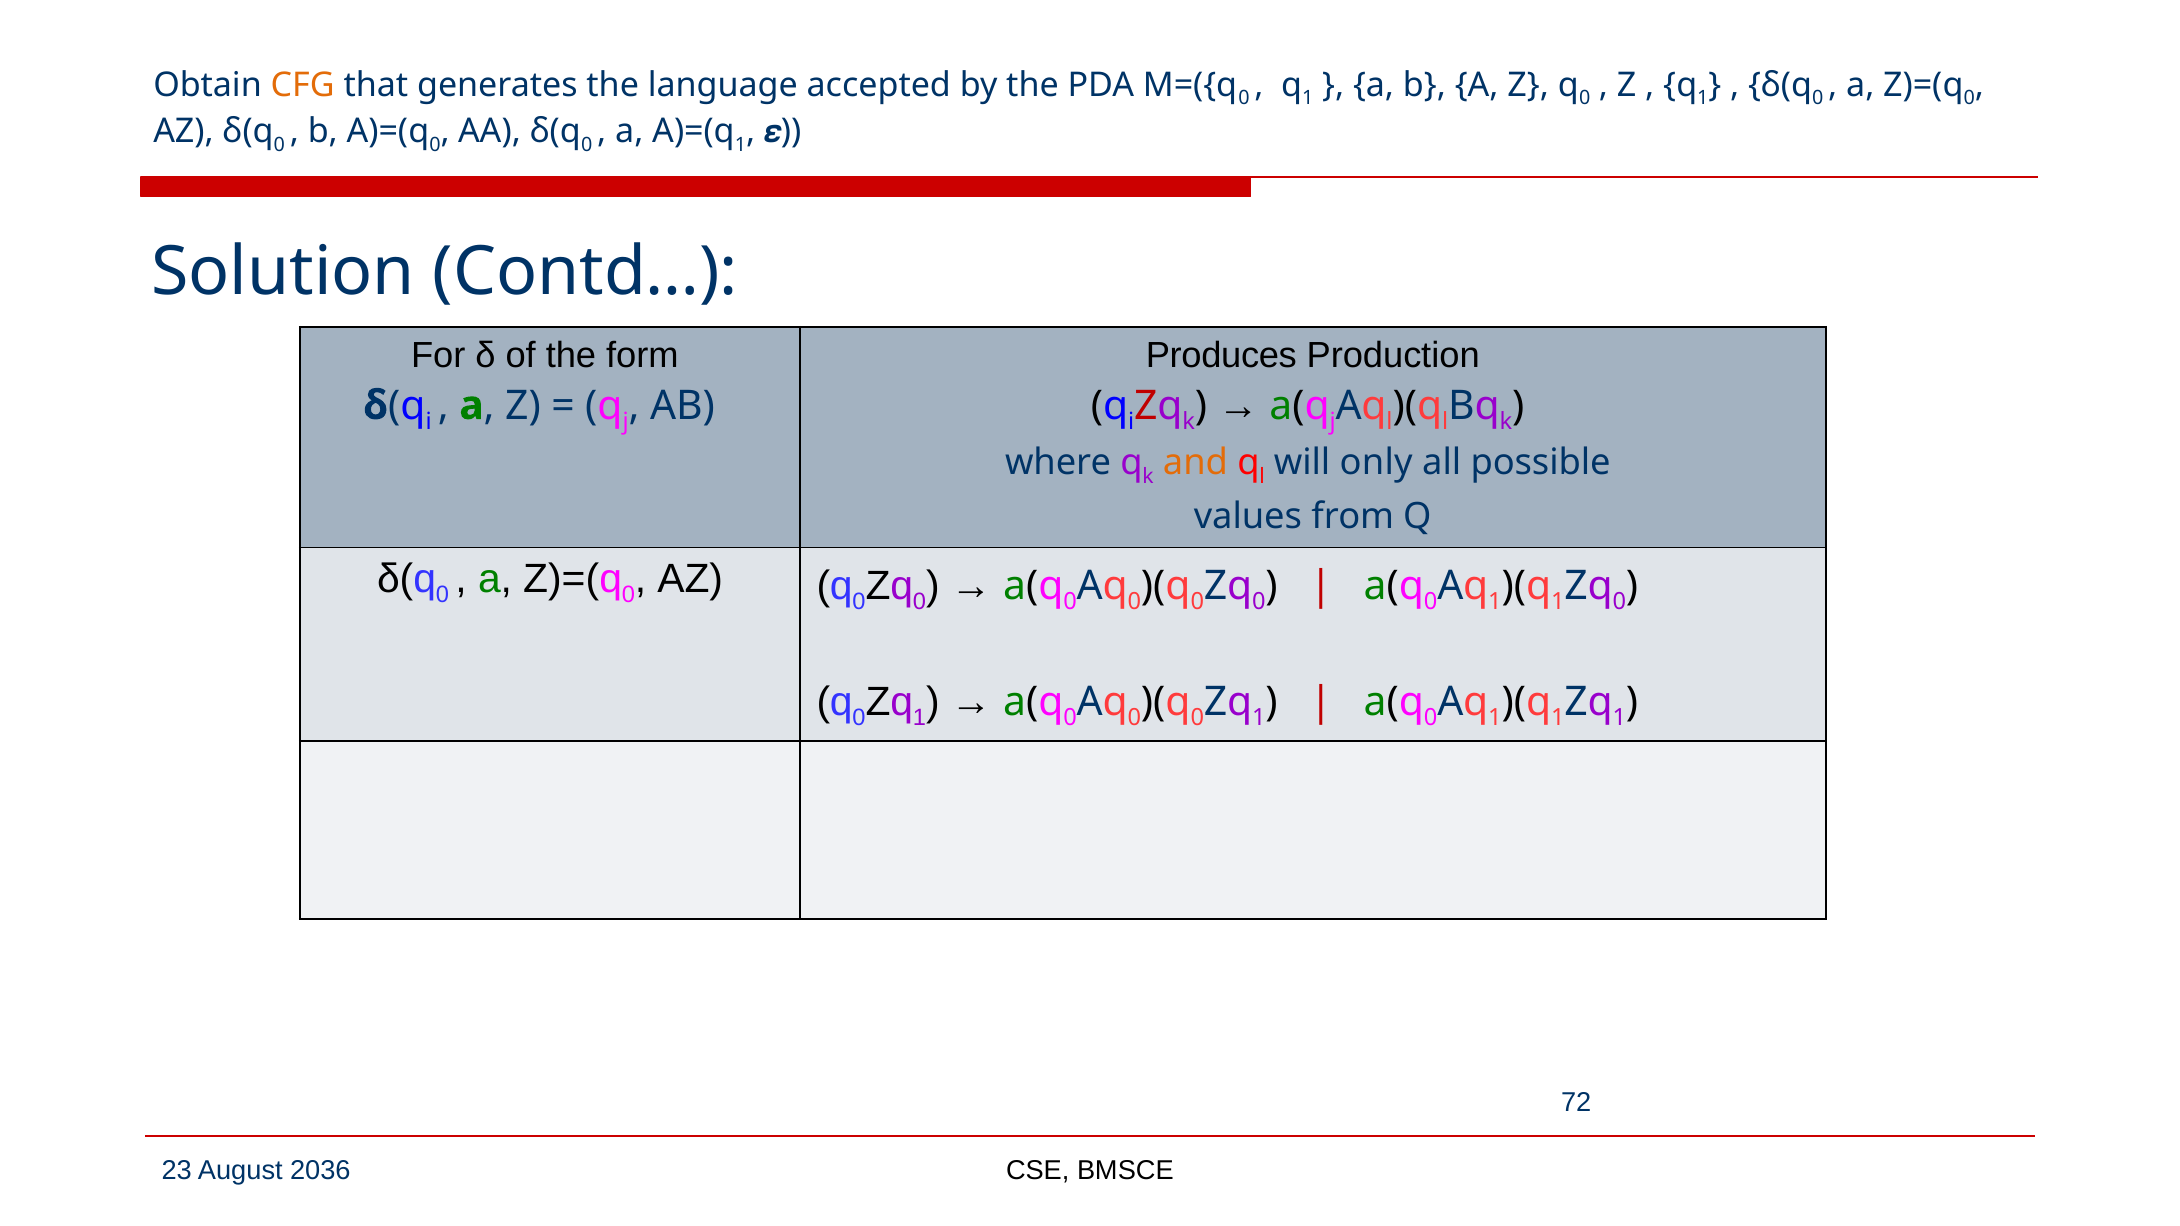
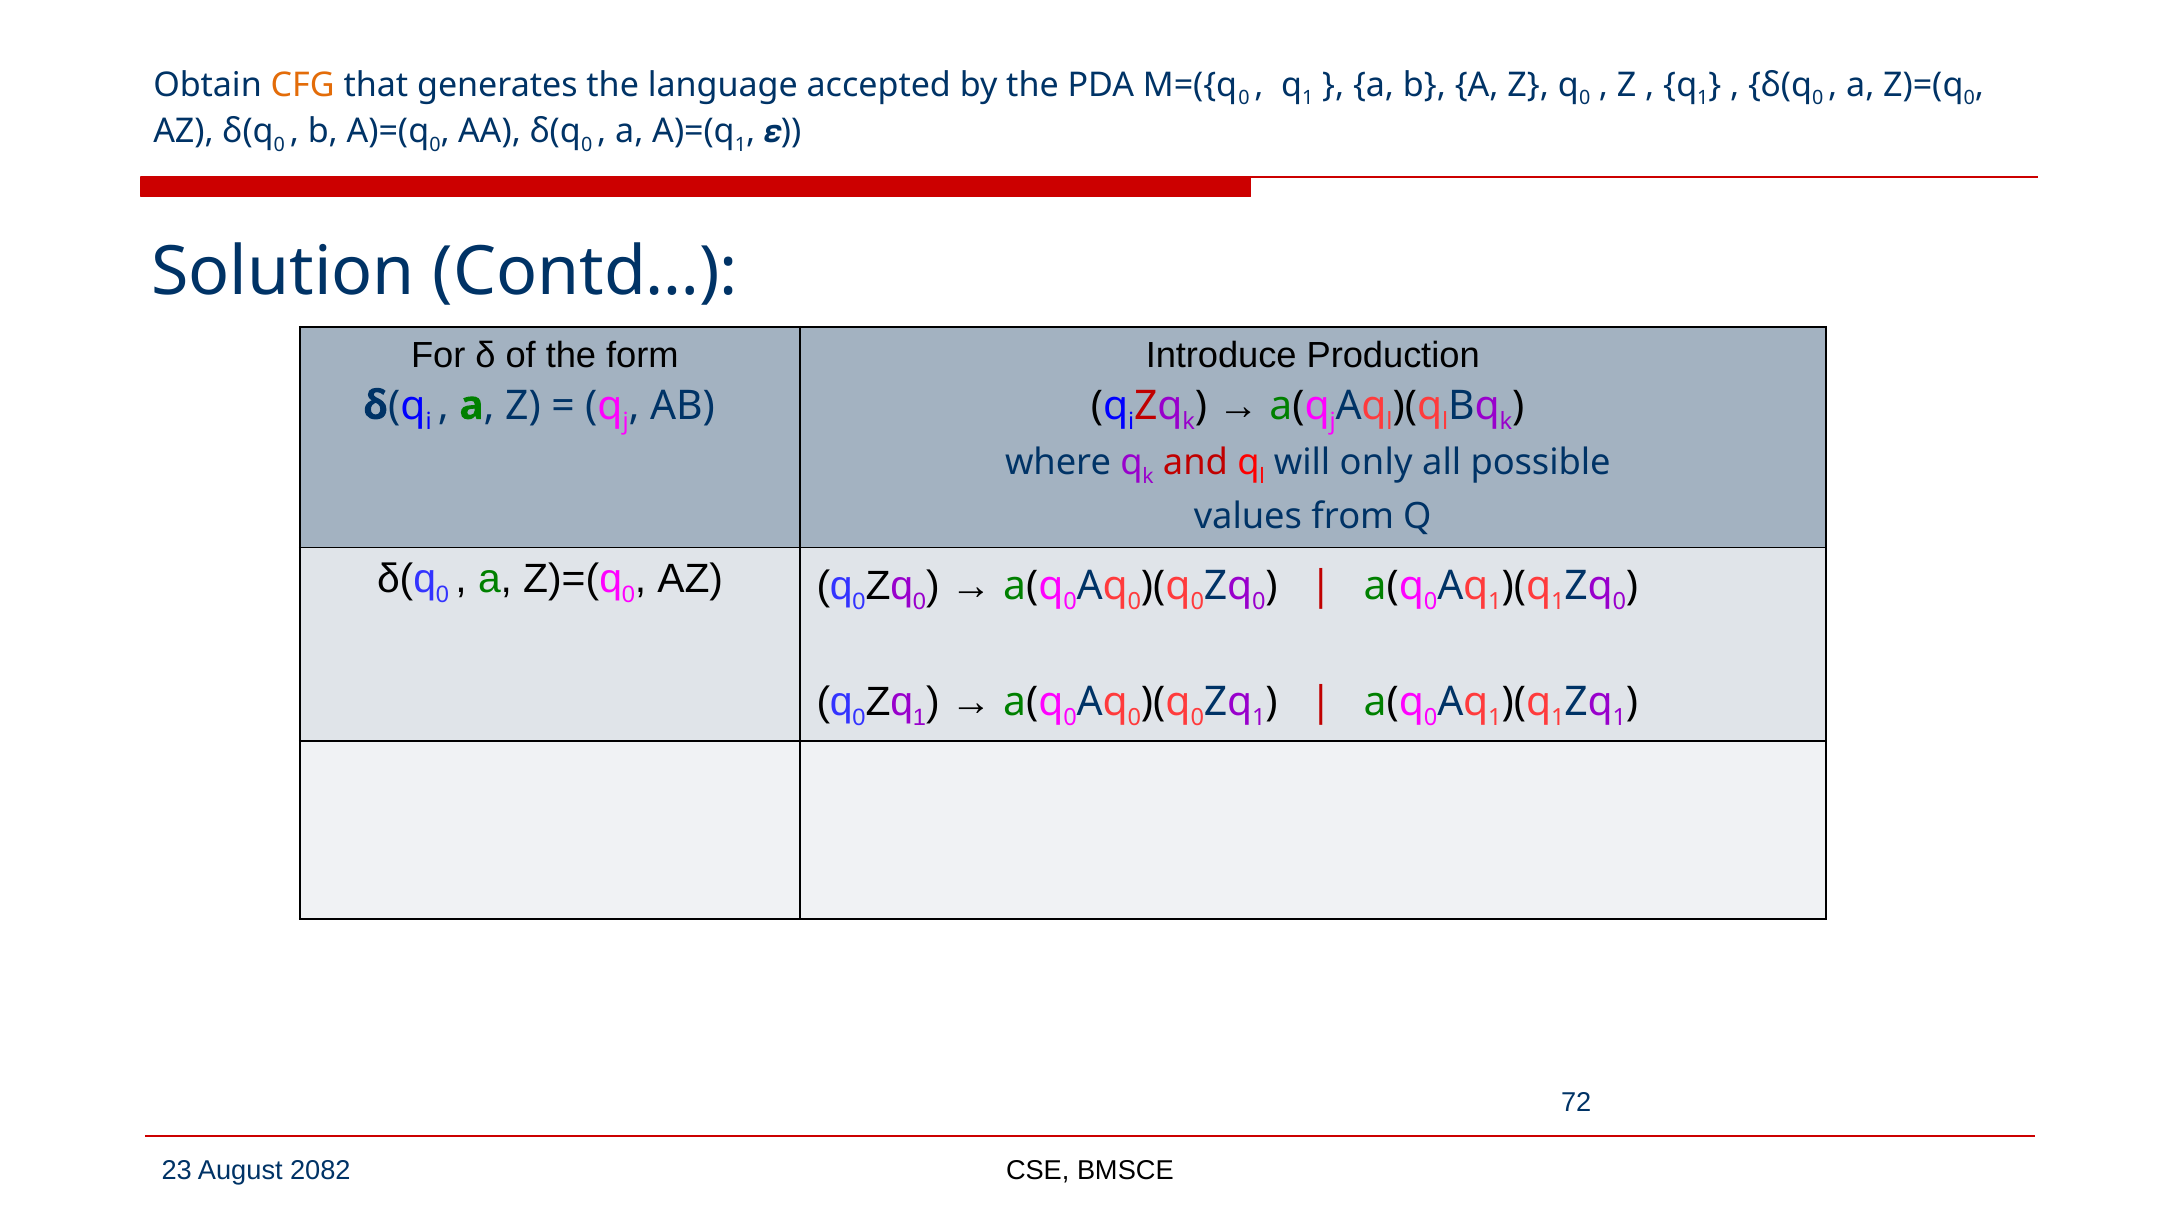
Produces: Produces -> Introduce (1221, 356)
and colour: orange -> red (1196, 463)
2036: 2036 -> 2082 (320, 1171)
